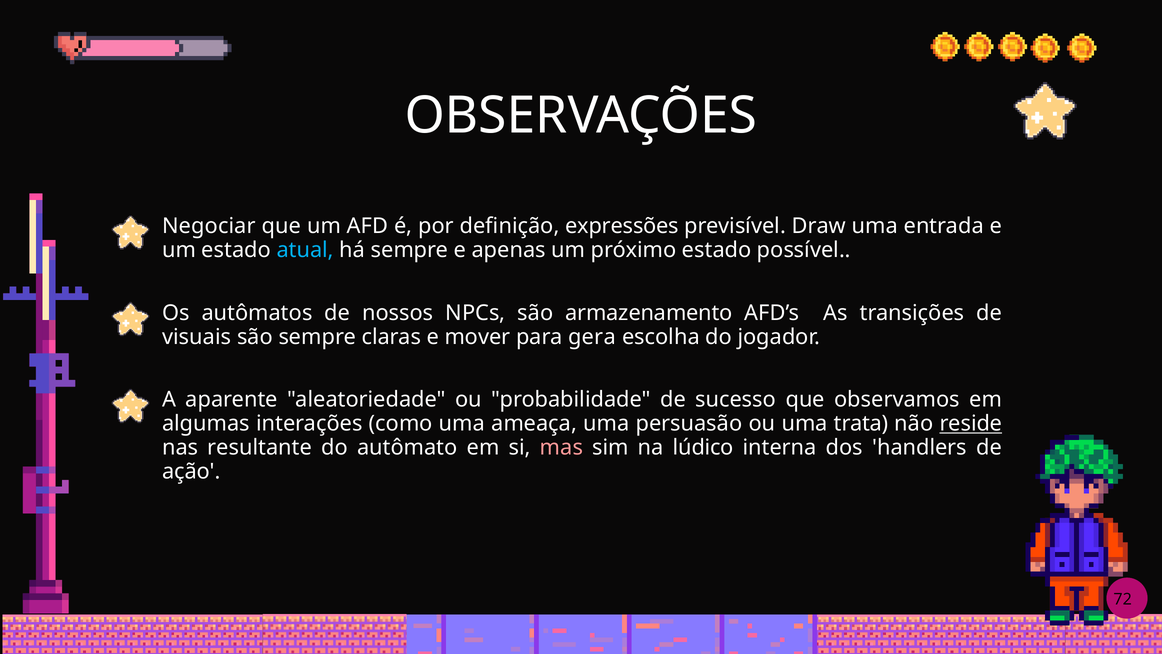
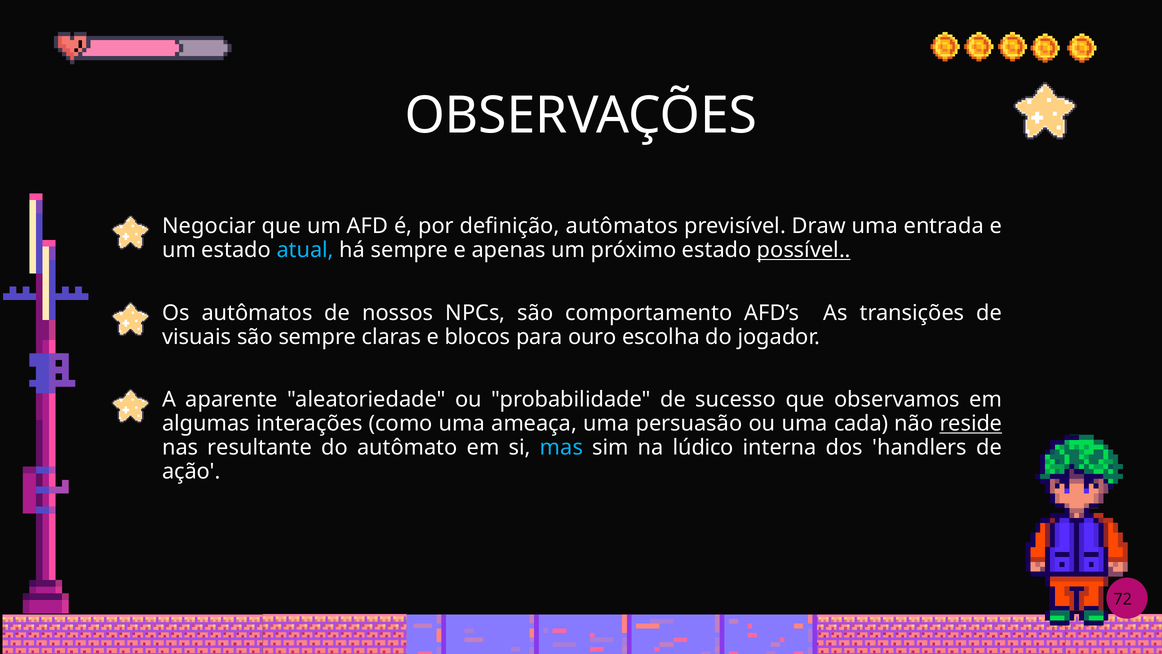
definição expressões: expressões -> autômatos (622, 226)
possível underline: none -> present (804, 250)
armazenamento: armazenamento -> comportamento (649, 313)
mover: mover -> blocos (478, 337)
gera: gera -> ouro (592, 337)
trata: trata -> cada (861, 423)
mas colour: pink -> light blue (561, 447)
